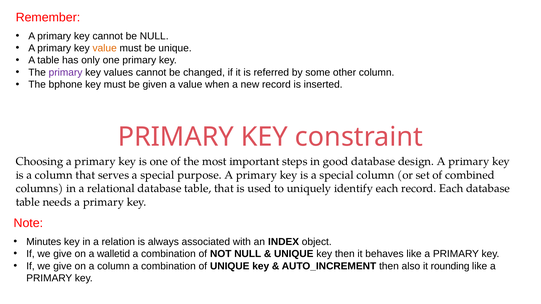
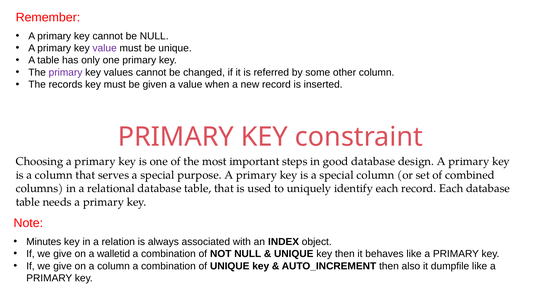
value colour: orange -> purple (105, 48)
bphone: bphone -> records (66, 85)
rounding: rounding -> dumpfile (450, 266)
